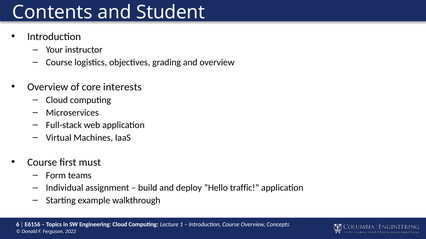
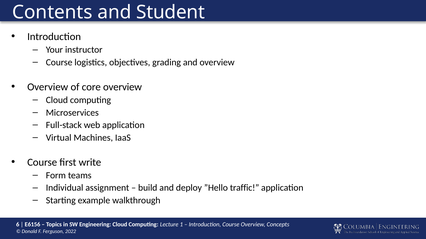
core interests: interests -> overview (123, 87)
must: must -> write (90, 163)
